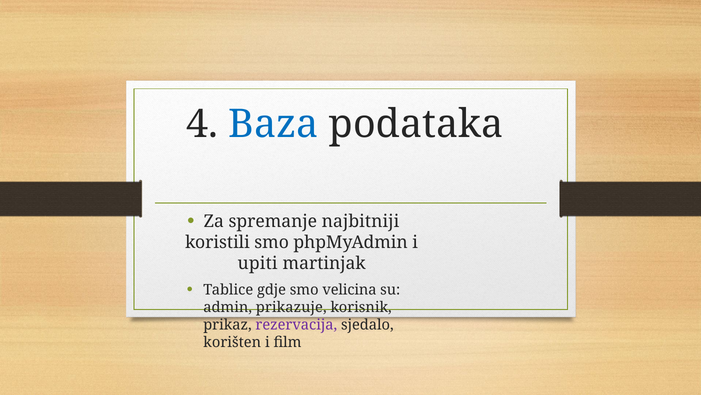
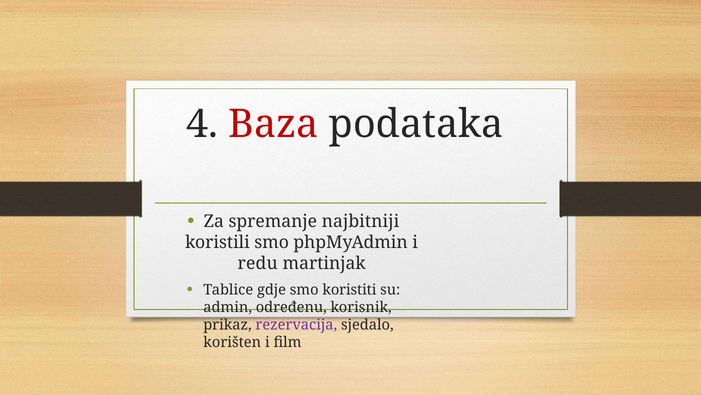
Baza colour: blue -> red (274, 124)
upiti: upiti -> redu (258, 263)
velicina: velicina -> koristiti (349, 289)
prikazuje: prikazuje -> određenu (291, 307)
